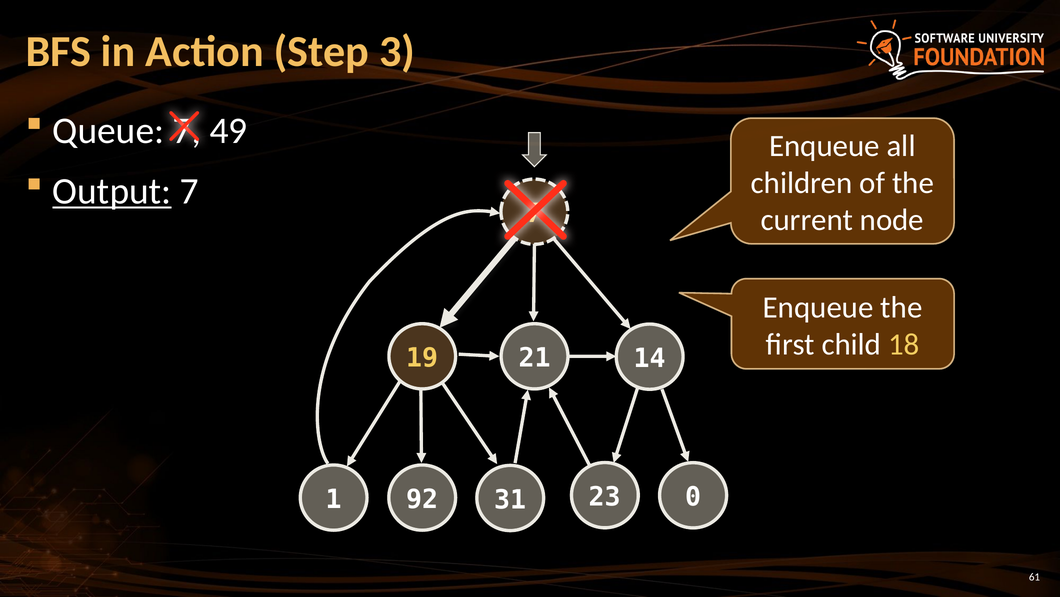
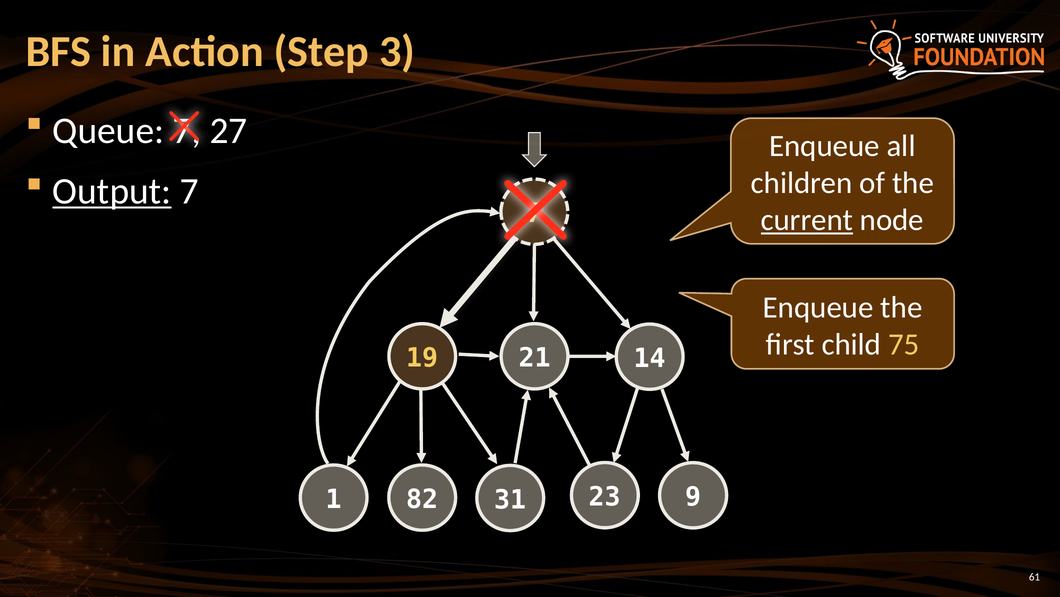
49: 49 -> 27 (229, 131)
current underline: none -> present (807, 220)
18: 18 -> 75 (904, 344)
0: 0 -> 9 (693, 497)
92: 92 -> 82 (422, 499)
